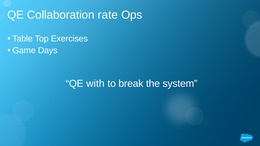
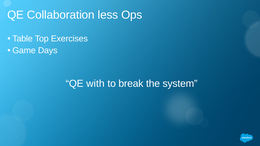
rate: rate -> less (108, 15)
